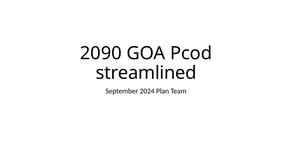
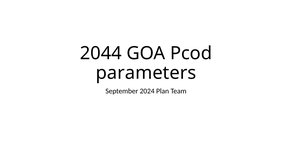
2090: 2090 -> 2044 (101, 53)
streamlined: streamlined -> parameters (146, 73)
